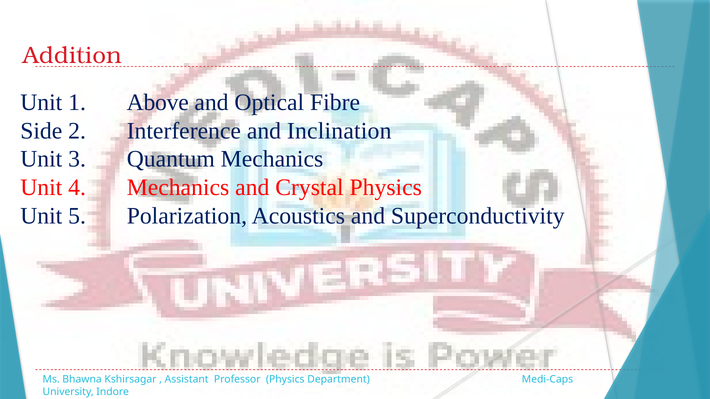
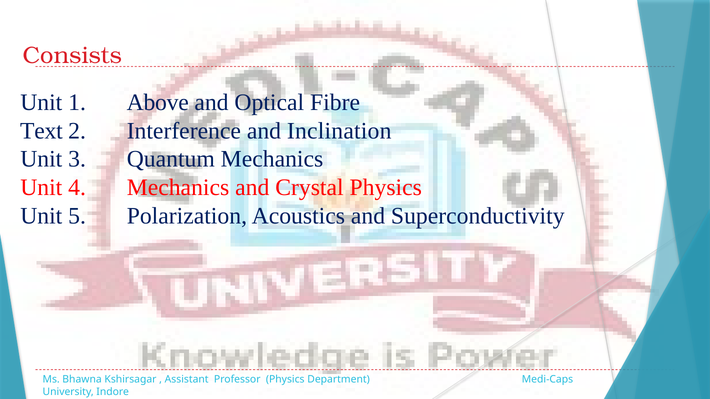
Addition: Addition -> Consists (73, 56)
Side: Side -> Text (41, 131)
